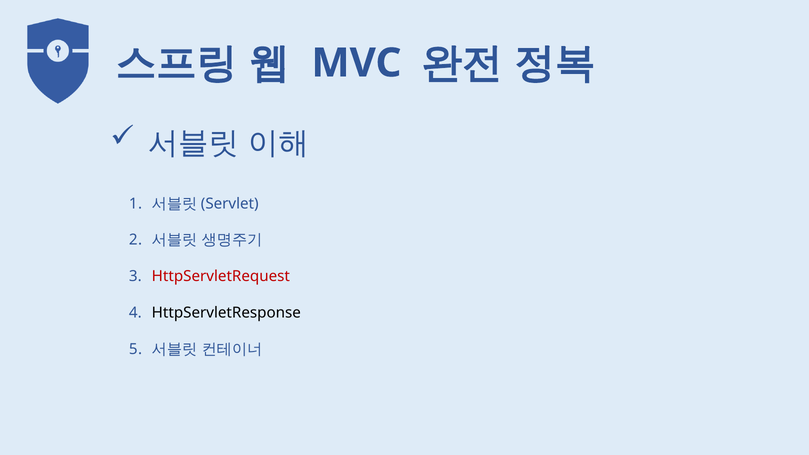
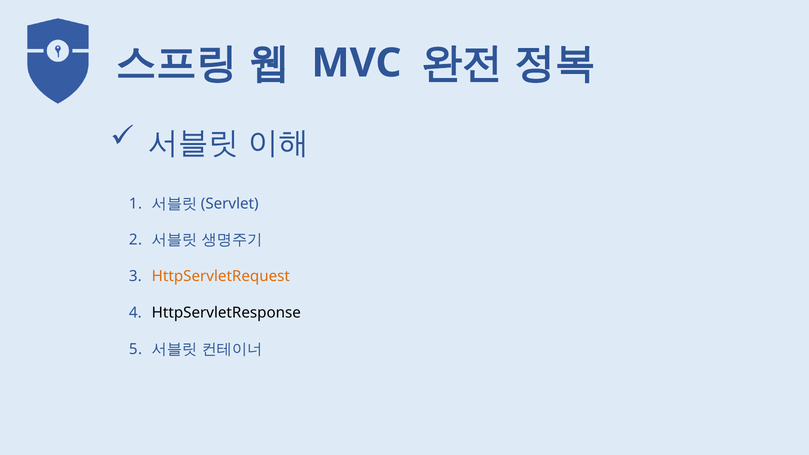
HttpServletRequest colour: red -> orange (221, 276)
